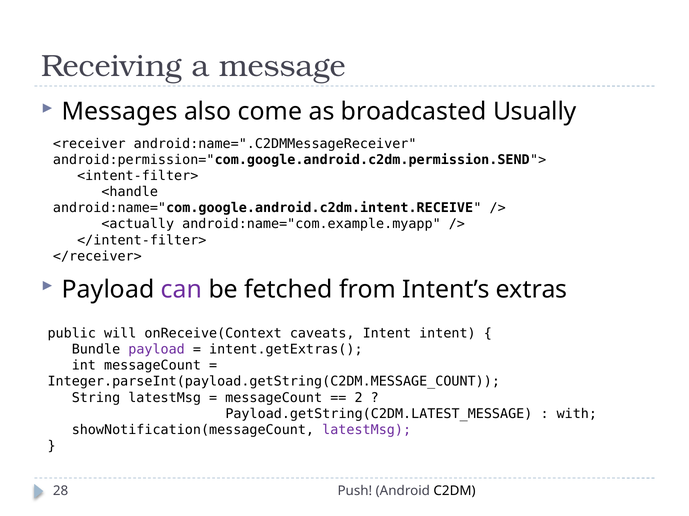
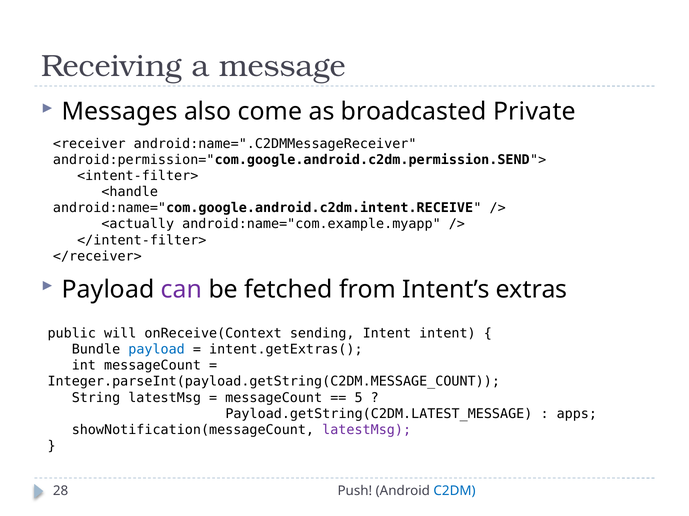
Usually: Usually -> Private (534, 112)
caveats: caveats -> sending (322, 334)
payload colour: purple -> blue (157, 350)
2: 2 -> 5 (359, 398)
with: with -> apps (577, 414)
C2DM colour: black -> blue (455, 491)
